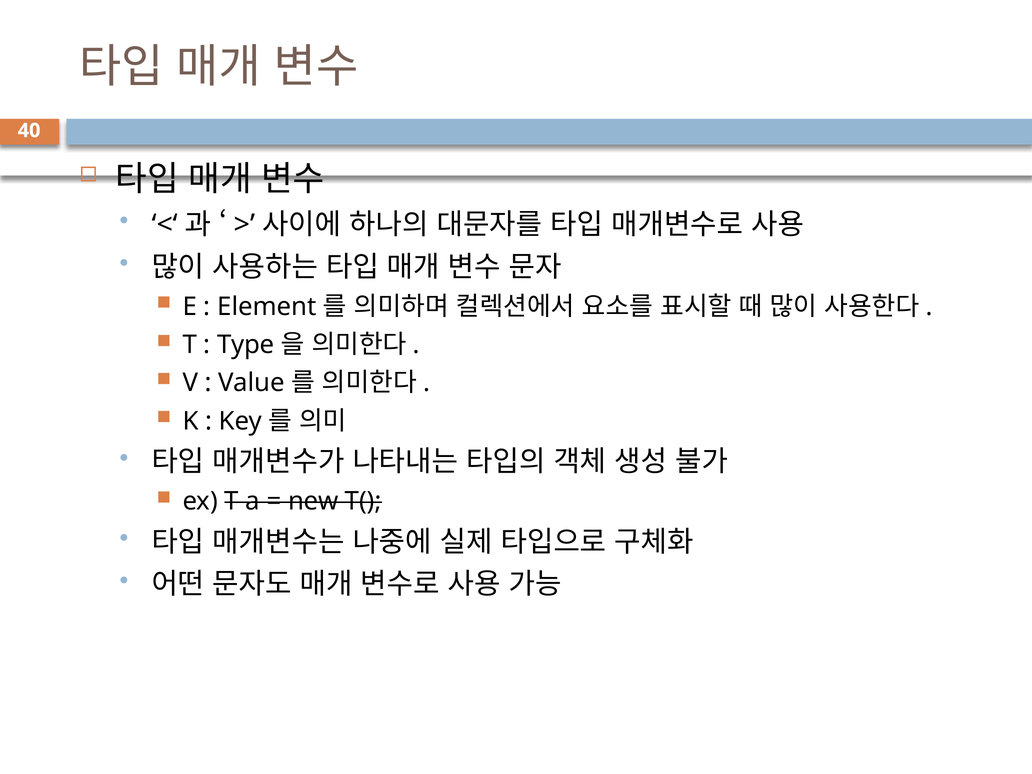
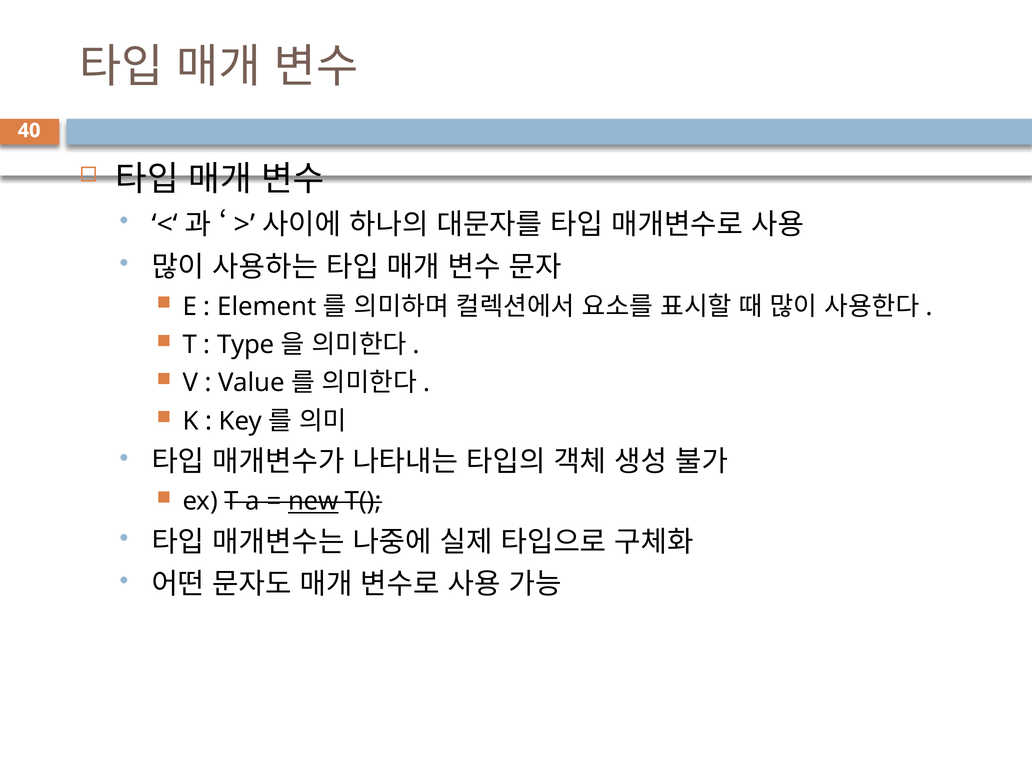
new underline: none -> present (313, 501)
